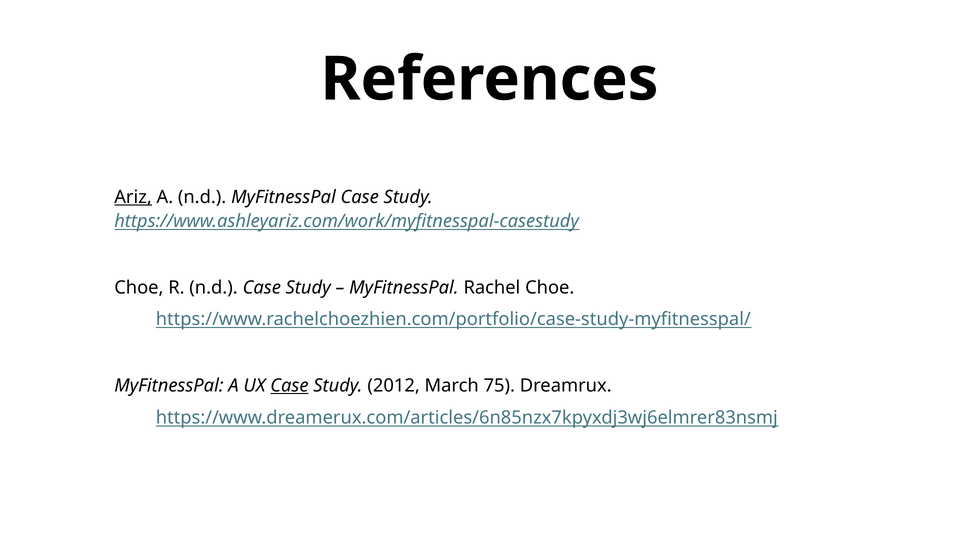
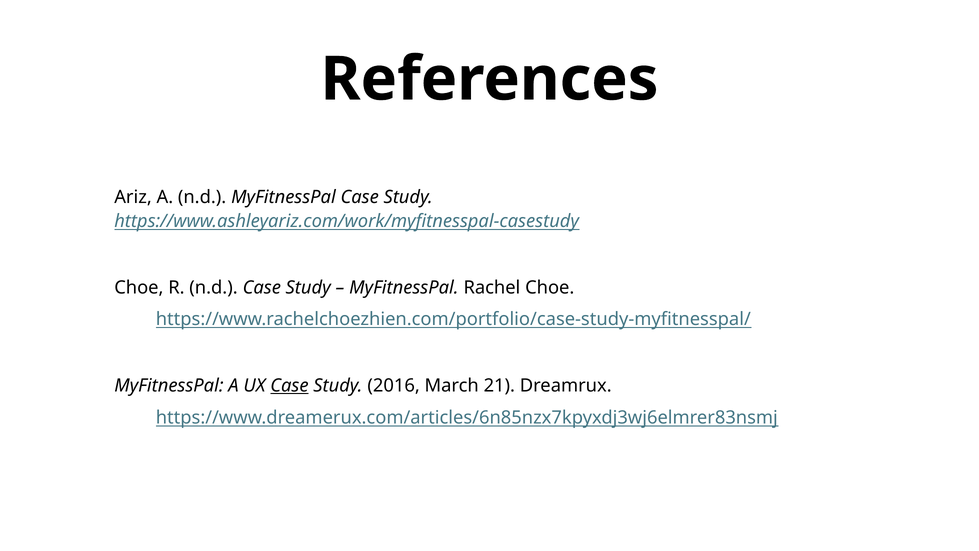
Ariz underline: present -> none (133, 197)
2012: 2012 -> 2016 (394, 386)
75: 75 -> 21 (499, 386)
